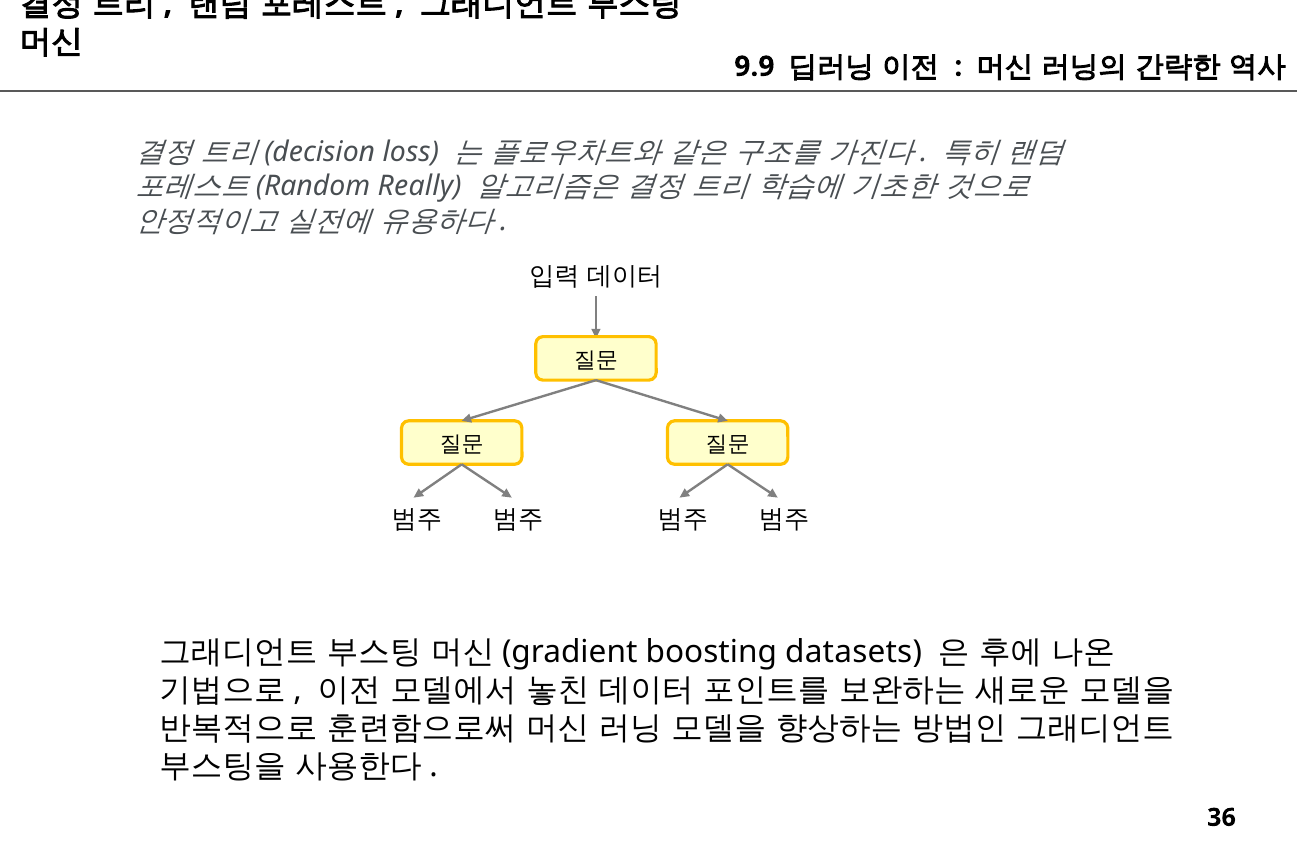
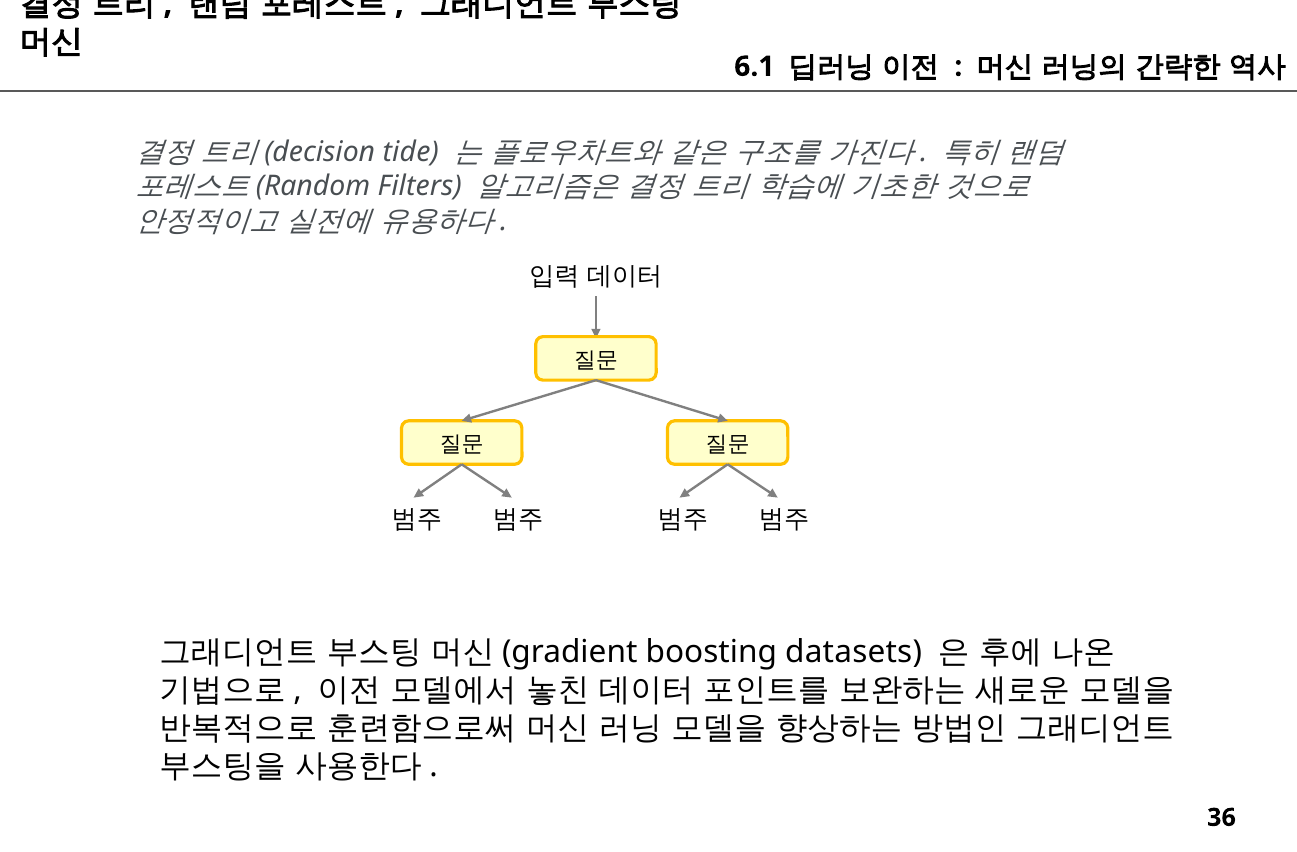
9.9: 9.9 -> 6.1 (754, 66)
loss: loss -> tide (411, 153)
Really: Really -> Filters (420, 187)
